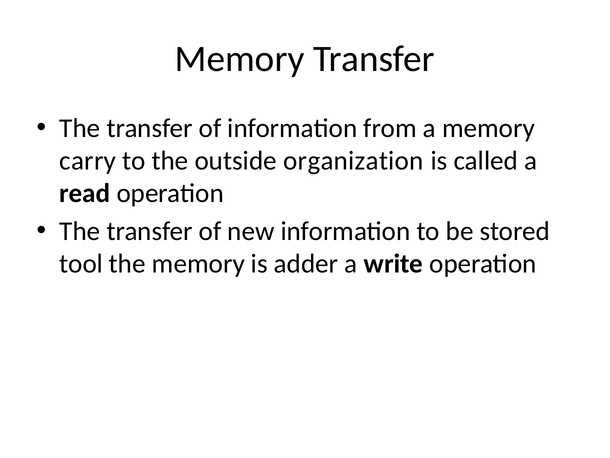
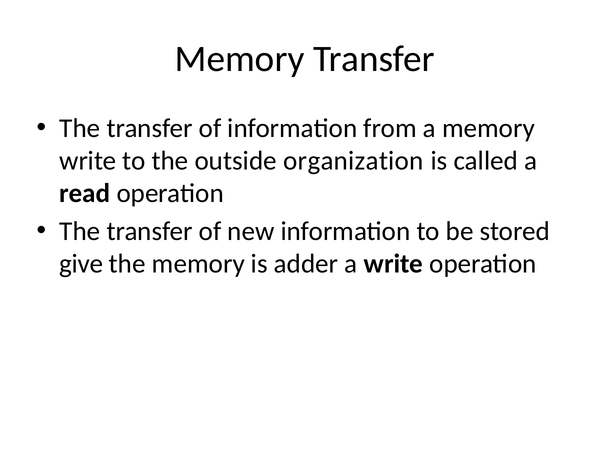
carry: carry -> write (88, 161)
tool: tool -> give (81, 264)
